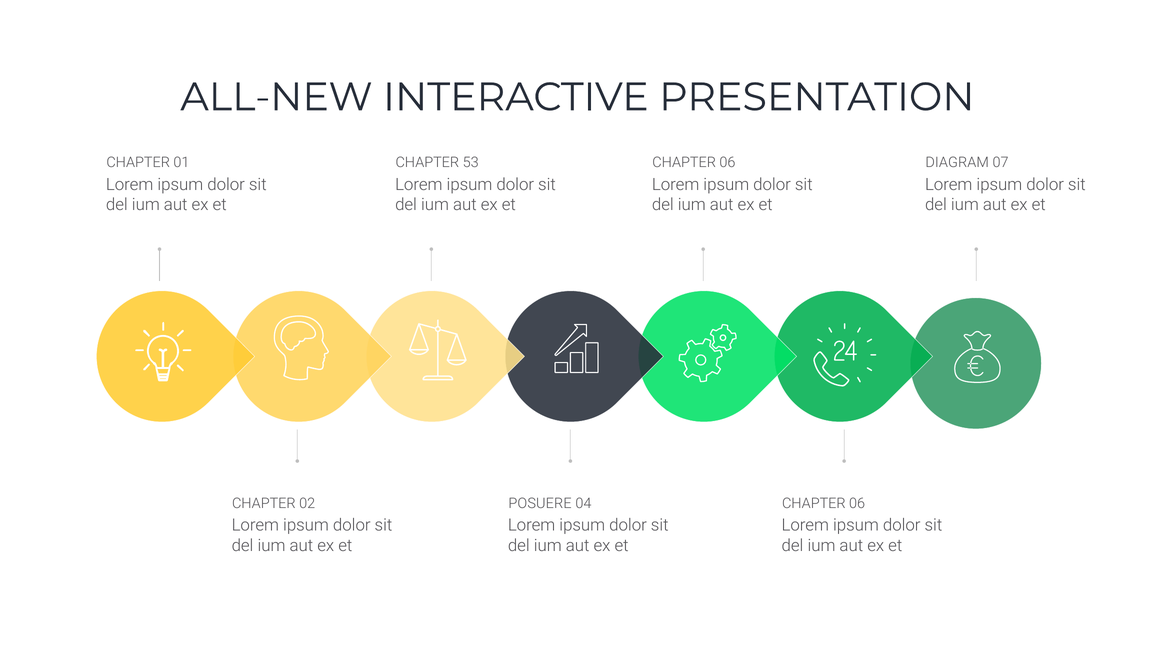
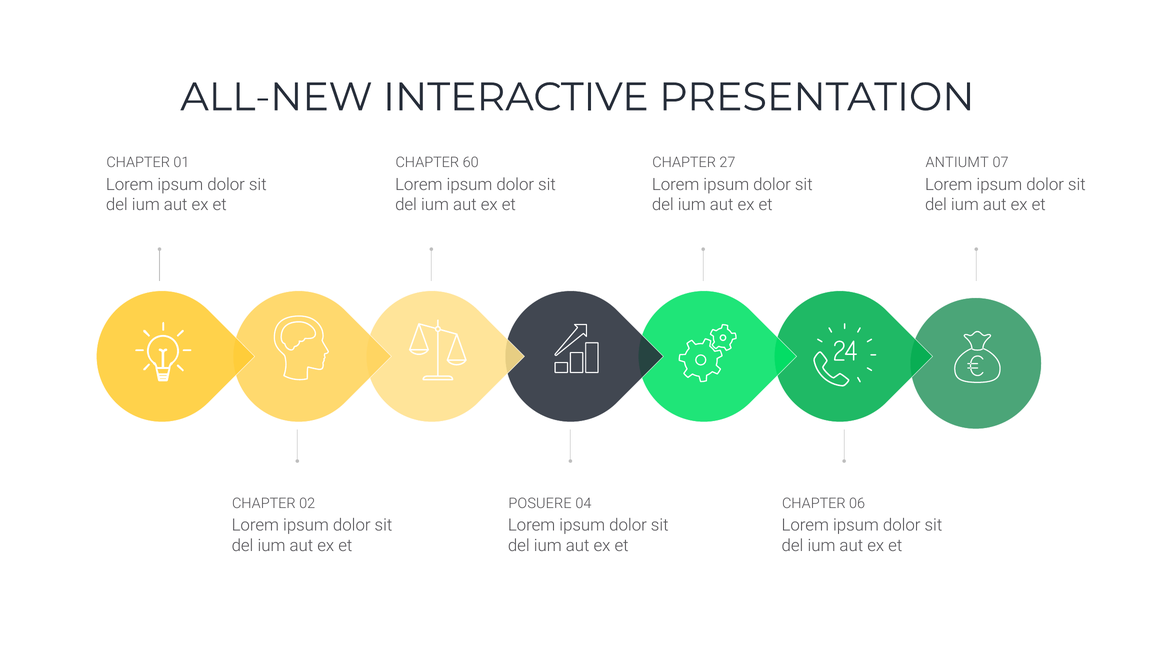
53: 53 -> 60 (471, 163)
06: 06 -> 27 (727, 163)
DIAGRAM: DIAGRAM -> ANTIUMT (957, 163)
